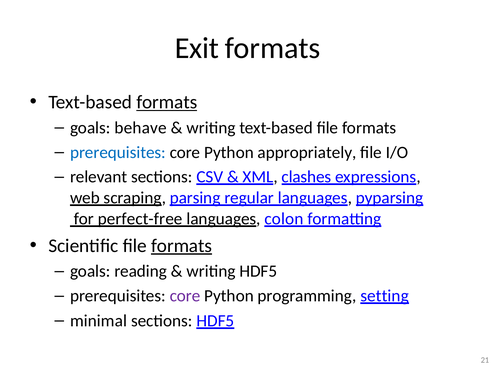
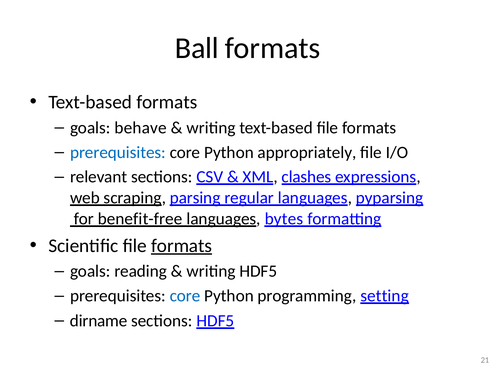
Exit: Exit -> Ball (197, 48)
formats underline: present -> none (167, 102)
perfect-free: perfect-free -> benefit-free (140, 219)
colon: colon -> bytes (284, 219)
core colour: purple -> blue (185, 296)
minimal: minimal -> dirname (99, 321)
